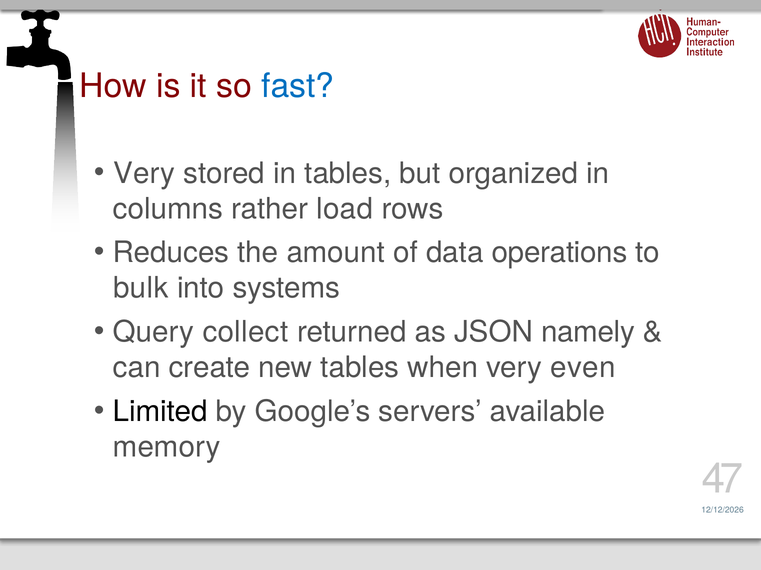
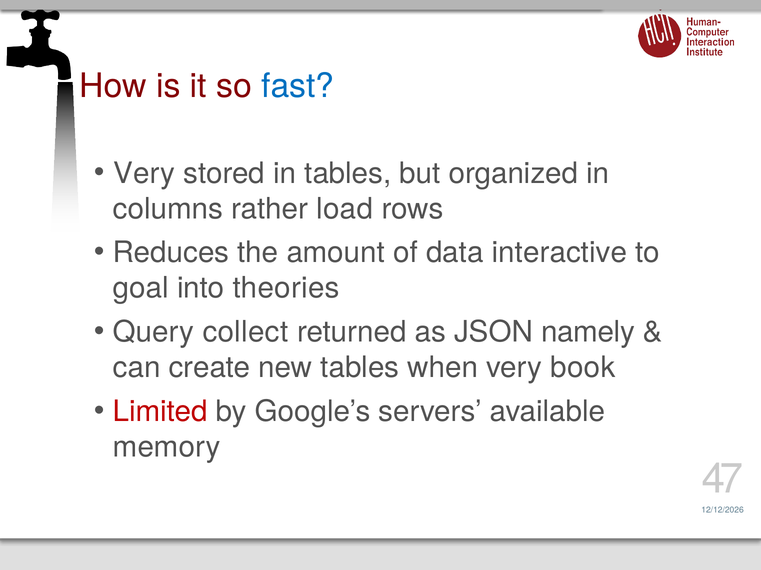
operations: operations -> interactive (559, 253)
bulk: bulk -> goal (141, 289)
systems: systems -> theories (286, 289)
even: even -> book (583, 368)
Limited colour: black -> red (160, 412)
